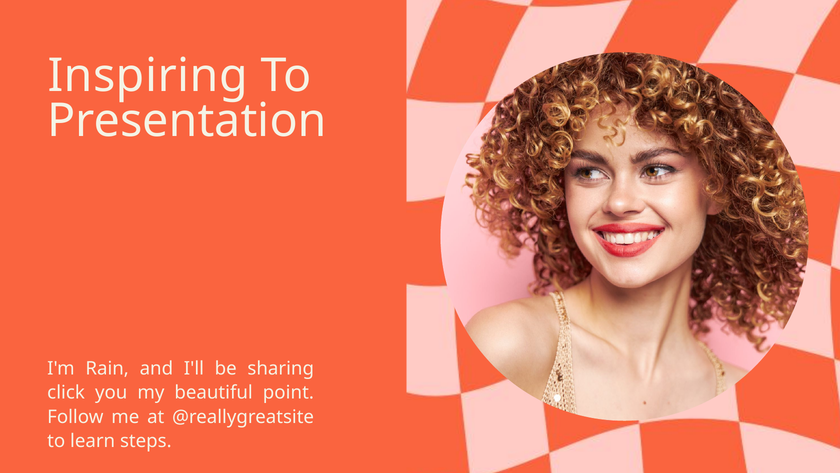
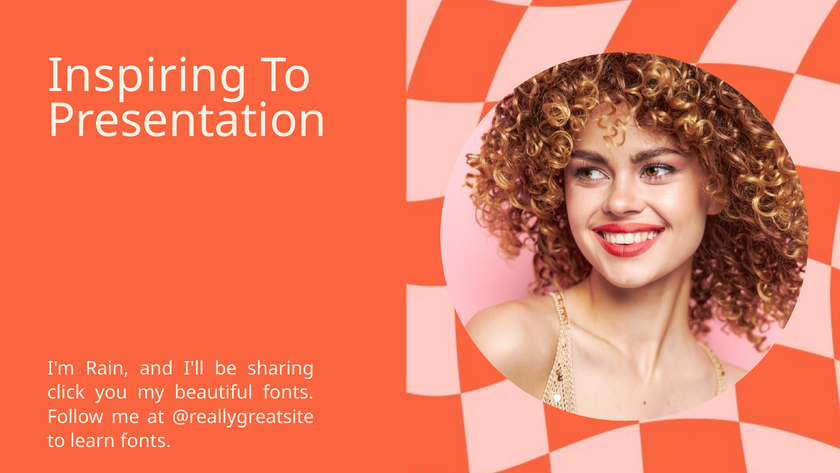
beautiful point: point -> fonts (288, 392)
learn steps: steps -> fonts (146, 441)
